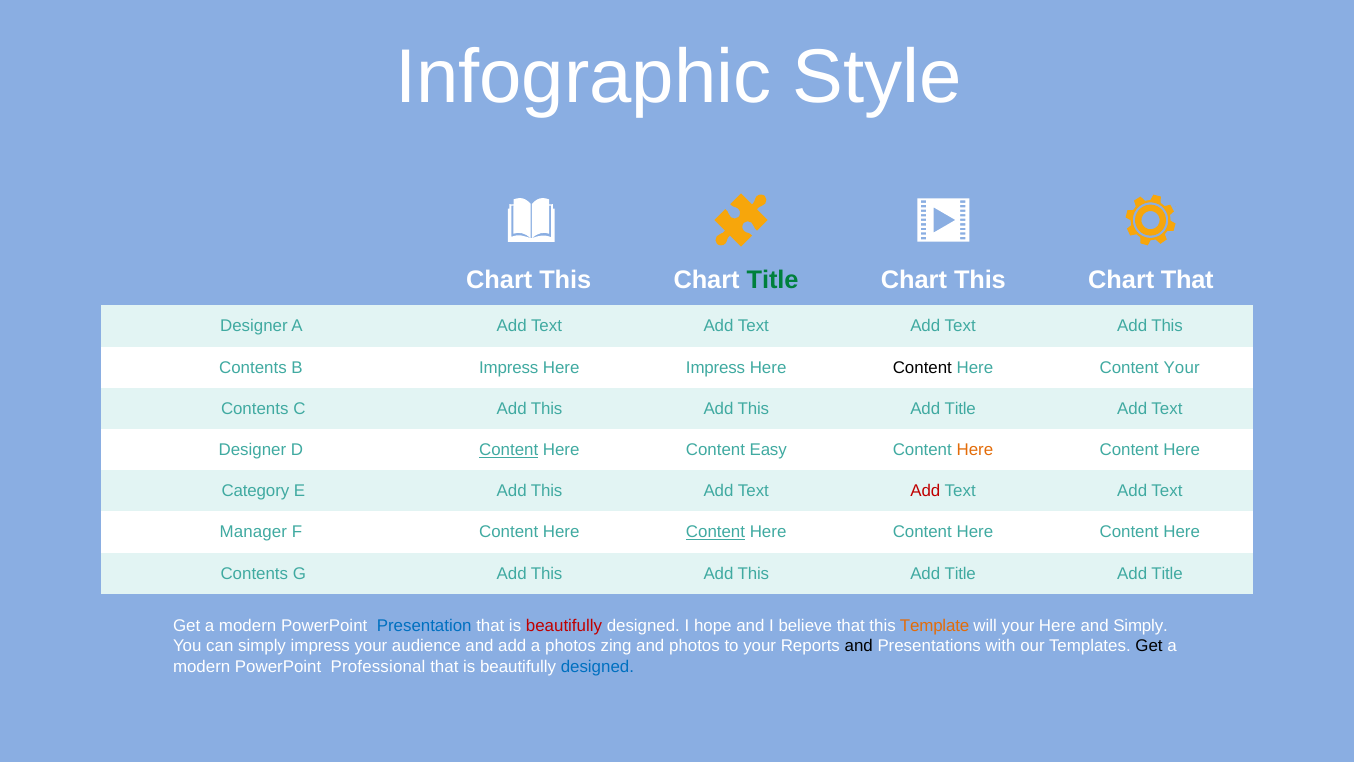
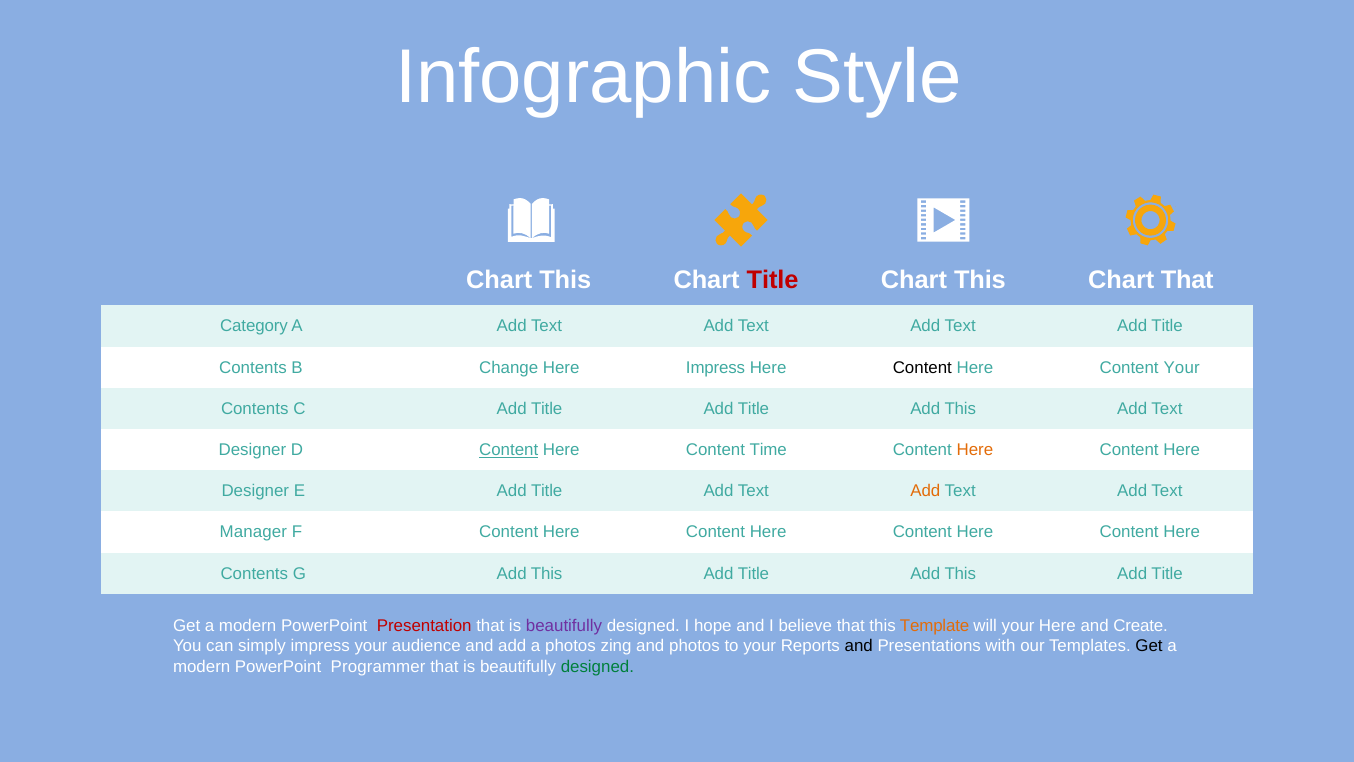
Title colour: green -> red (773, 280)
Designer: Designer -> Category (254, 326)
Text Add This: This -> Title (1167, 326)
B Impress: Impress -> Change (509, 367)
C Add This: This -> Title (547, 408)
This: This -> Title (753, 408)
Title: Title -> This (960, 408)
Easy: Easy -> Time (768, 450)
Category: Category -> Designer (255, 491)
E Add This: This -> Title (547, 491)
Add colour: red -> orange (925, 491)
Content underline: present -> none (716, 532)
This: This -> Title (753, 573)
Title: Title -> This (960, 573)
Presentation colour: blue -> red (424, 626)
beautifully colour: red -> purple (564, 626)
and Simply: Simply -> Create (1141, 626)
Professional: Professional -> Programmer (378, 666)
designed colour: blue -> green (597, 666)
